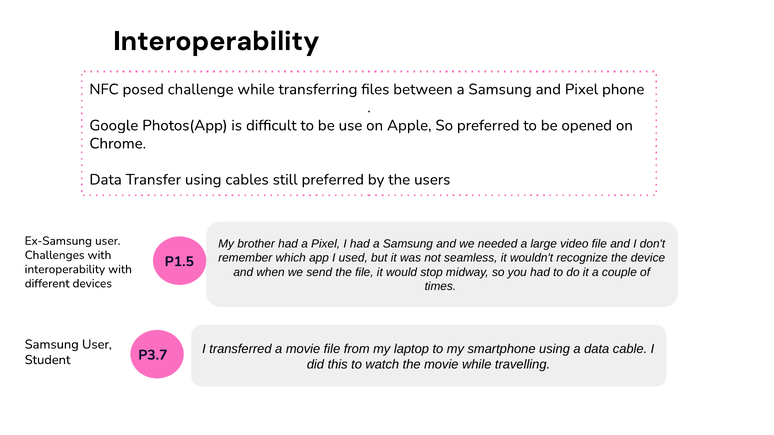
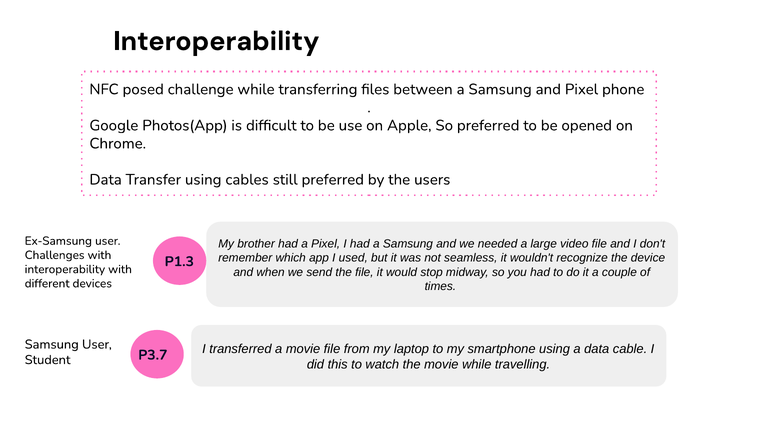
P1.5: P1.5 -> P1.3 (179, 262)
